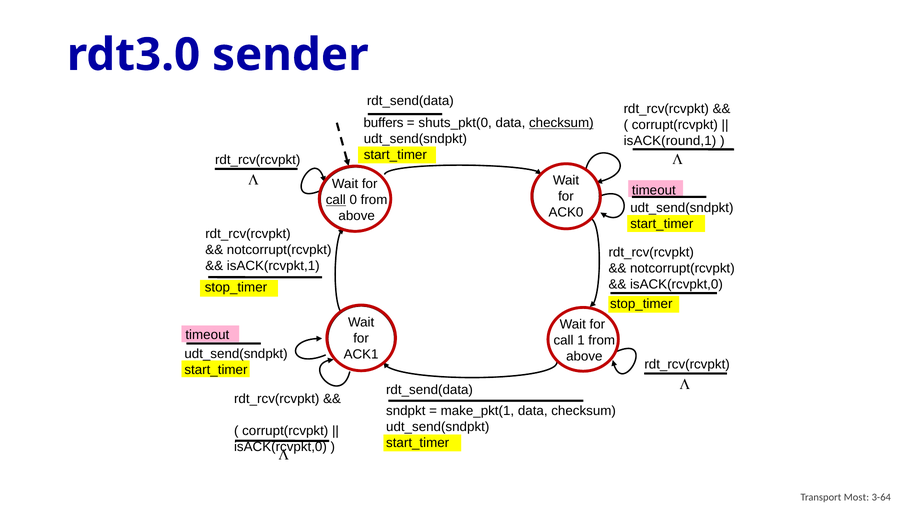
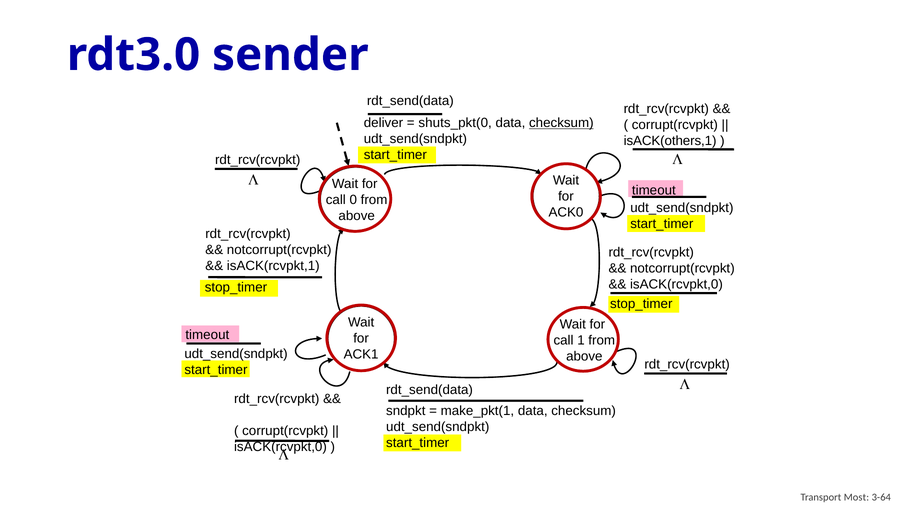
buffers: buffers -> deliver (383, 123)
isACK(round,1: isACK(round,1 -> isACK(others,1 (670, 141)
call underline: present -> none (336, 200)
